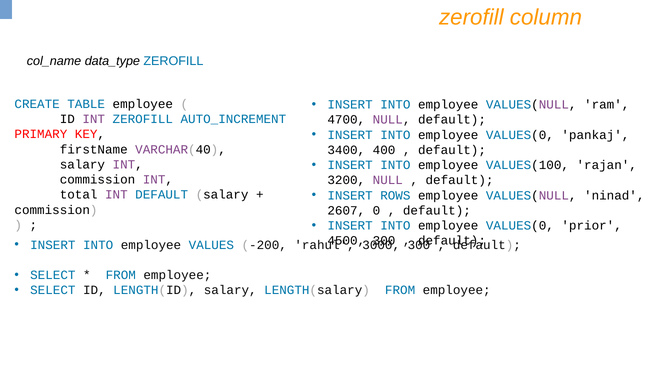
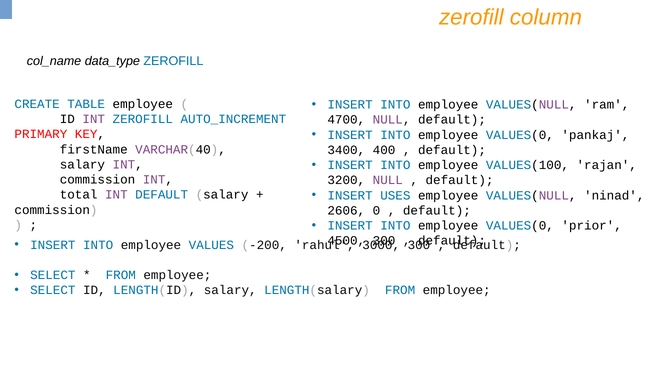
ROWS: ROWS -> USES (395, 195)
2607: 2607 -> 2606 (346, 210)
